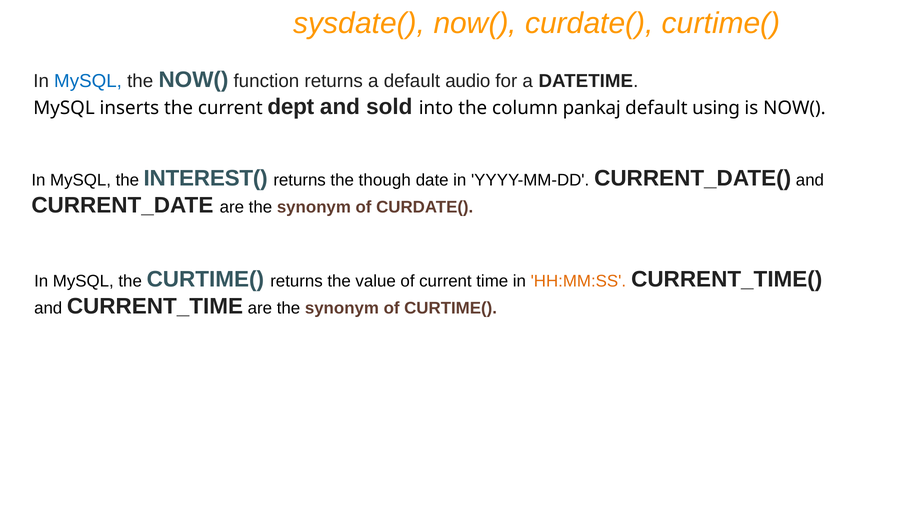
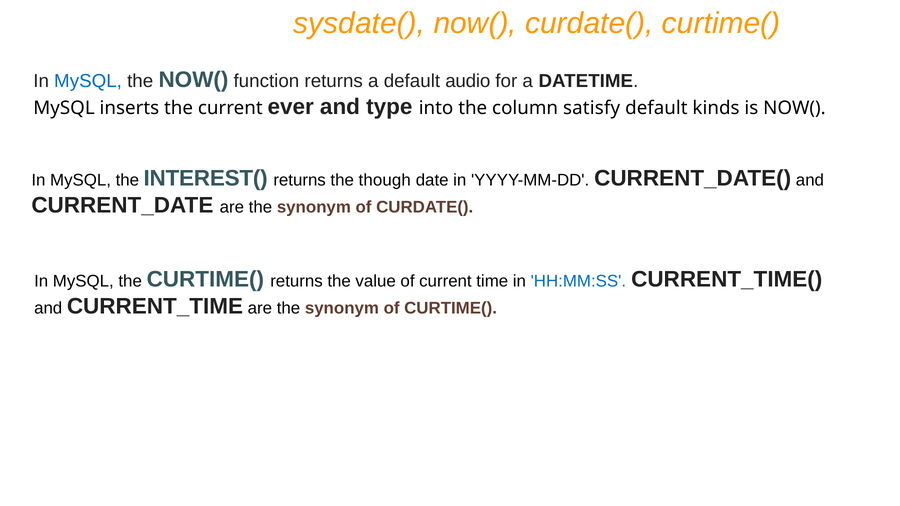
dept: dept -> ever (291, 107)
sold: sold -> type (389, 107)
pankaj: pankaj -> satisfy (592, 108)
using: using -> kinds (716, 108)
HH:MM:SS colour: orange -> blue (578, 281)
